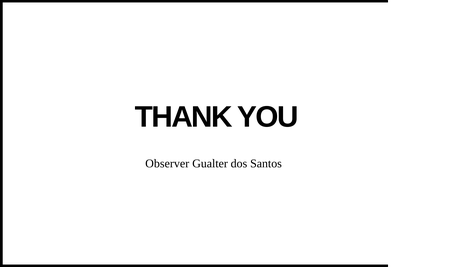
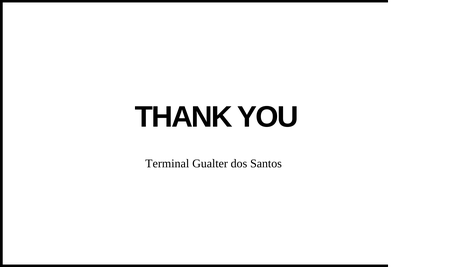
Observer: Observer -> Terminal (167, 163)
